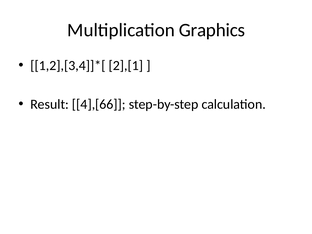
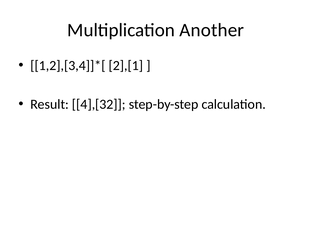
Graphics: Graphics -> Another (212, 30)
4],[66: 4],[66 -> 4],[32 (99, 104)
